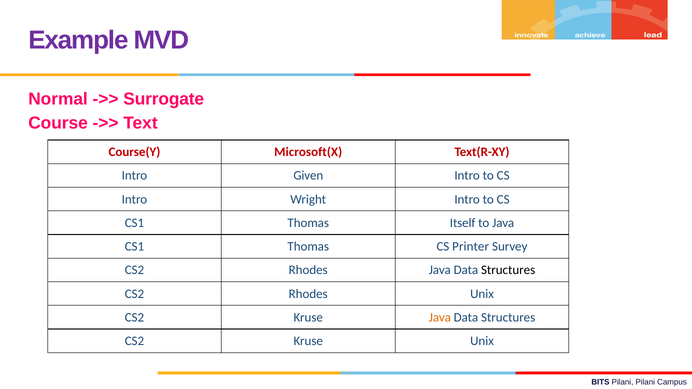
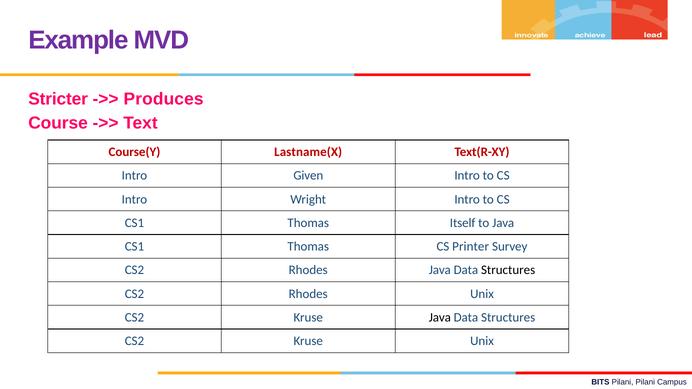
Normal: Normal -> Stricter (58, 99)
Surrogate: Surrogate -> Produces (164, 99)
Microsoft(X: Microsoft(X -> Lastname(X (308, 152)
Java colour: orange -> black (440, 318)
